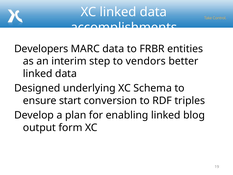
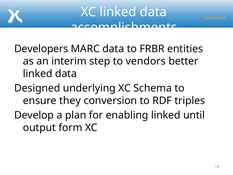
start: start -> they (70, 101)
blog: blog -> until (194, 115)
